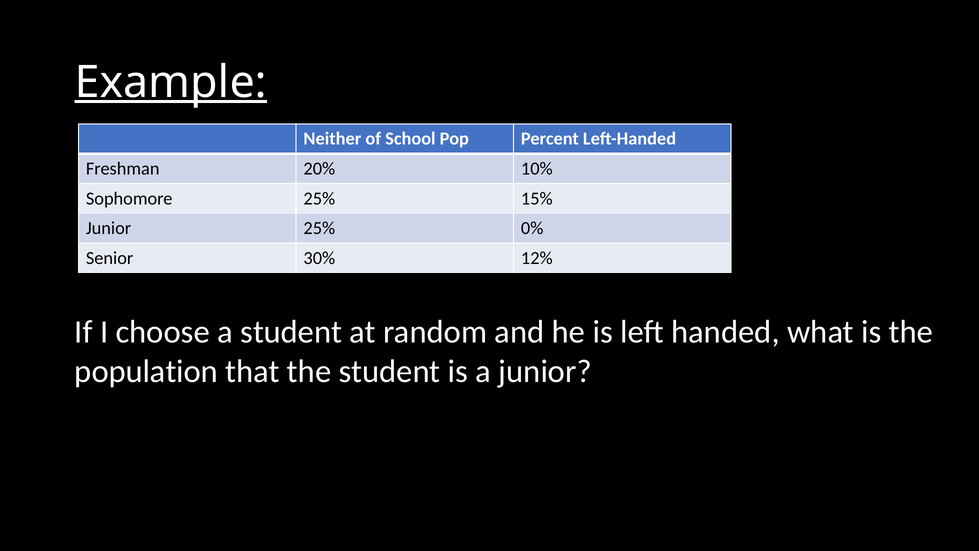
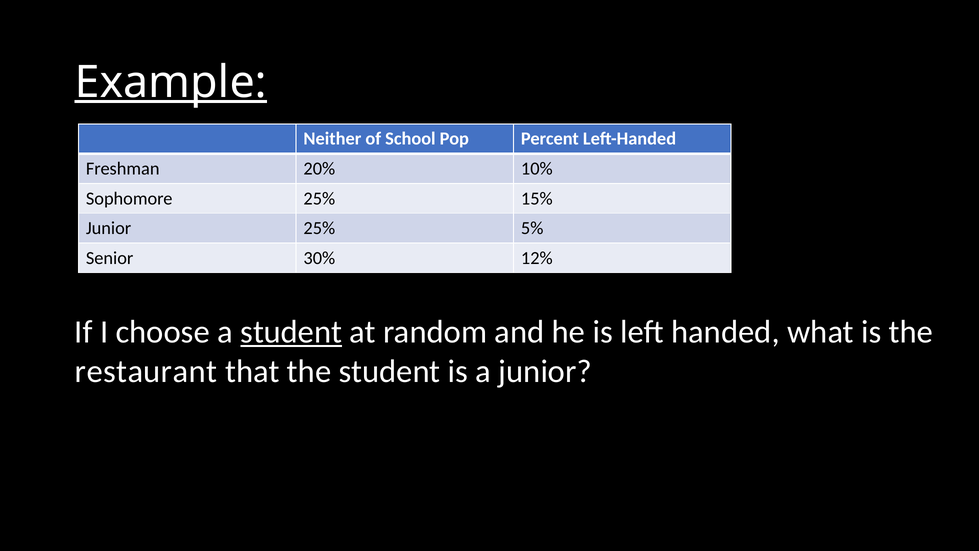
0%: 0% -> 5% (532, 228)
student underline: none -> present (291, 332)
population: population -> restaurant (146, 371)
